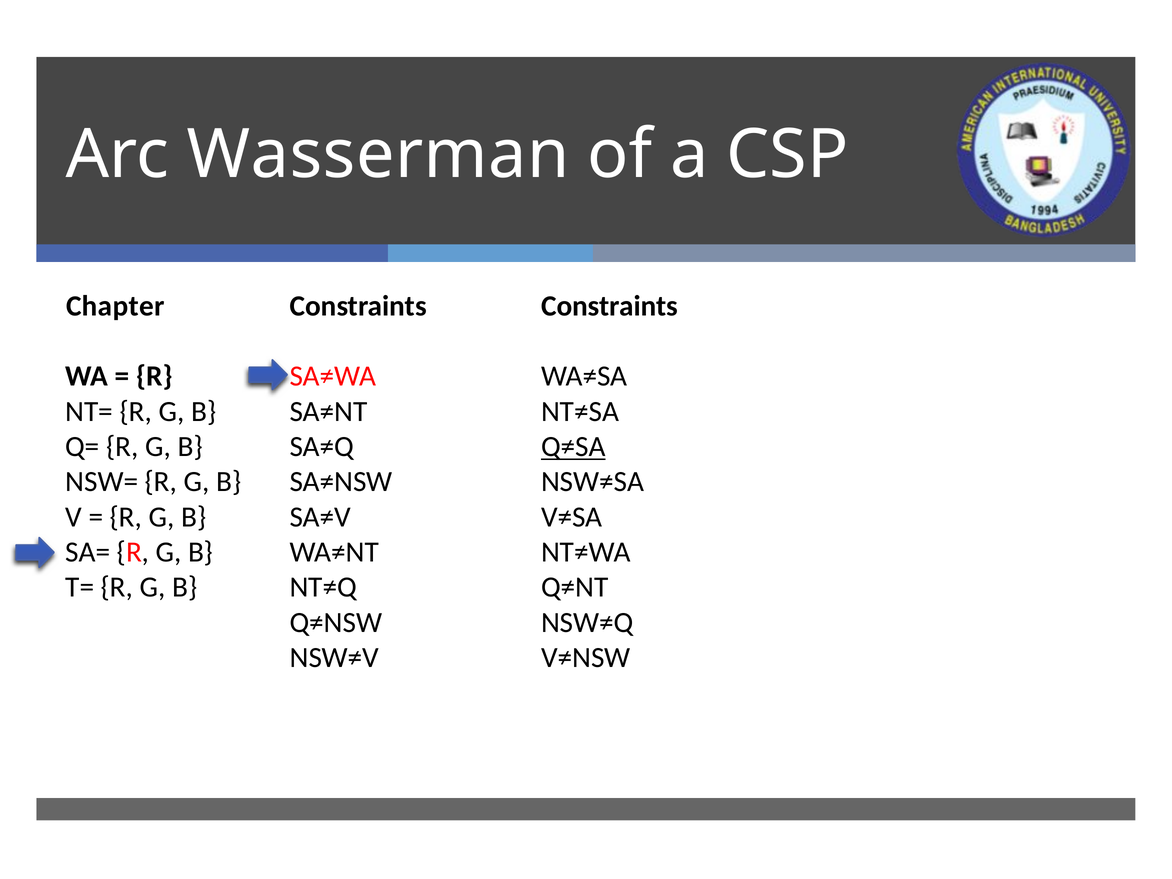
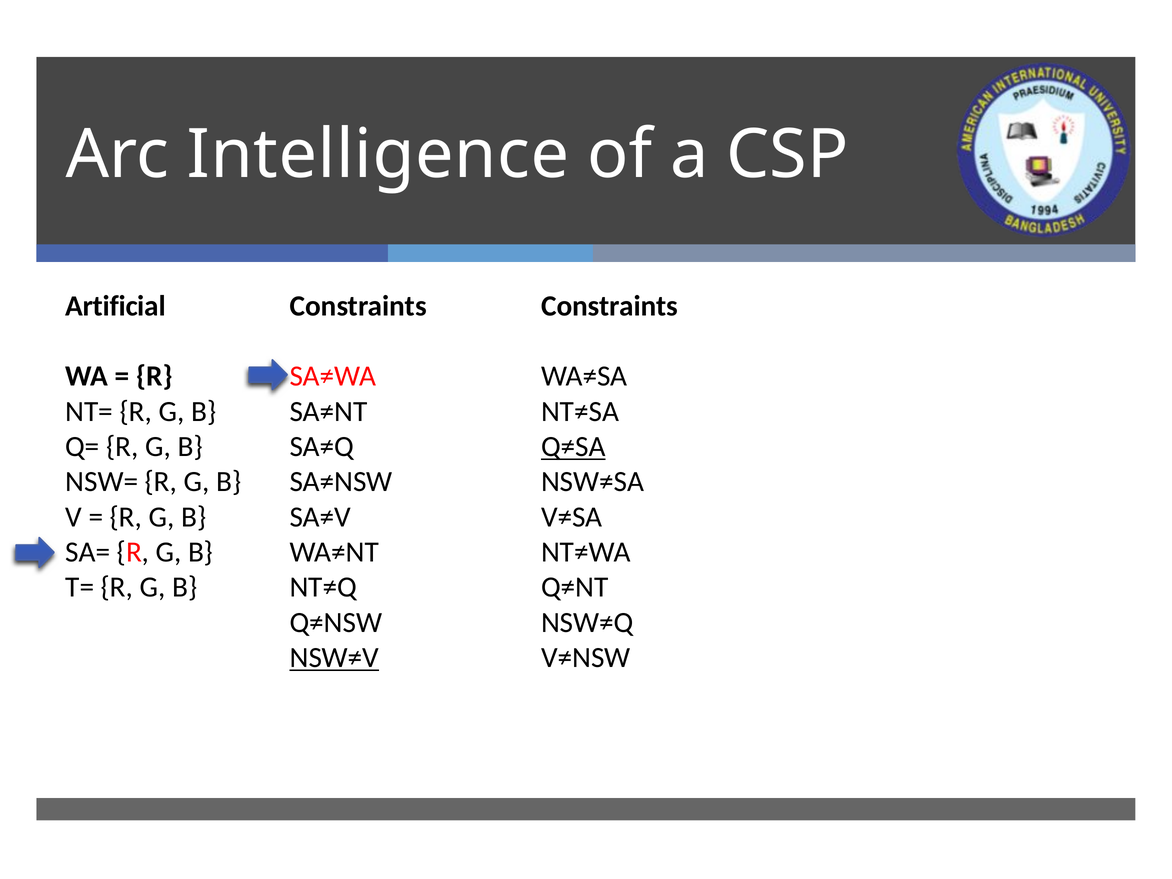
Wasserman: Wasserman -> Intelligence (378, 155)
Chapter: Chapter -> Artificial (116, 306)
NSW≠V underline: none -> present (334, 658)
